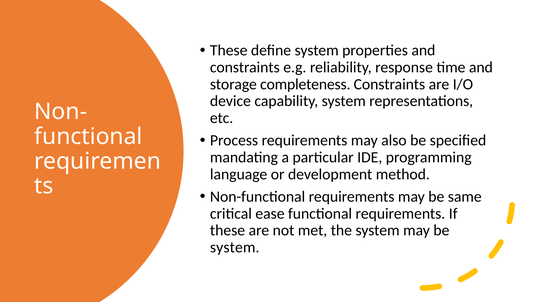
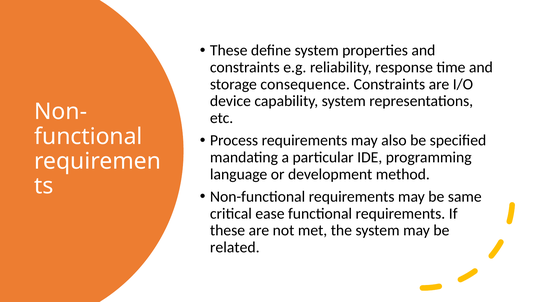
completeness: completeness -> consequence (305, 84)
system: system -> related (235, 247)
